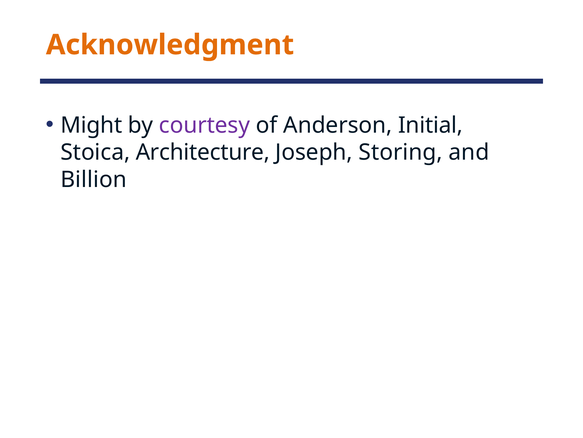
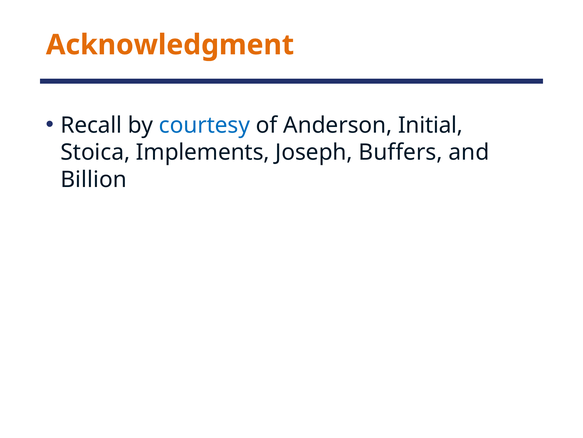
Might: Might -> Recall (91, 125)
courtesy colour: purple -> blue (204, 125)
Architecture: Architecture -> Implements (203, 152)
Storing: Storing -> Buffers (401, 152)
